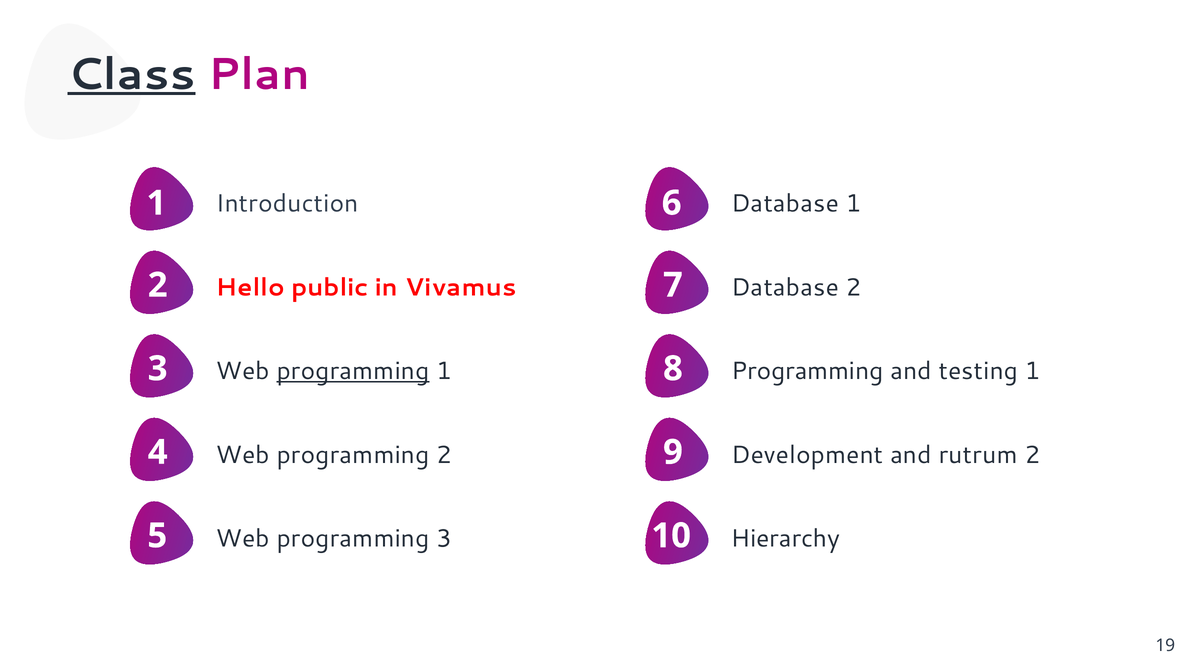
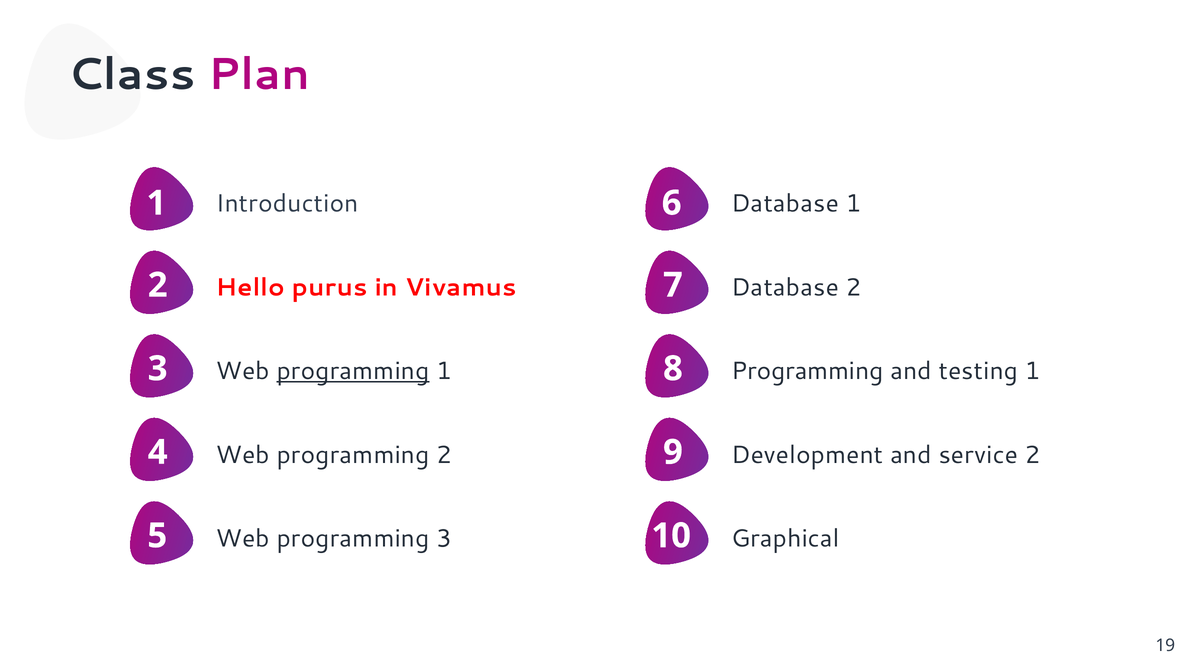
Class underline: present -> none (132, 74)
public: public -> purus (330, 288)
rutrum: rutrum -> service (978, 455)
Hierarchy: Hierarchy -> Graphical (785, 539)
